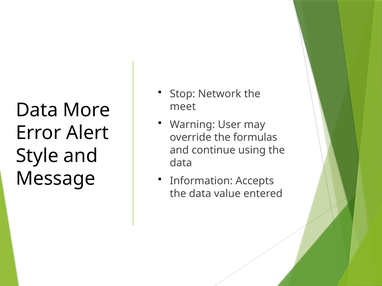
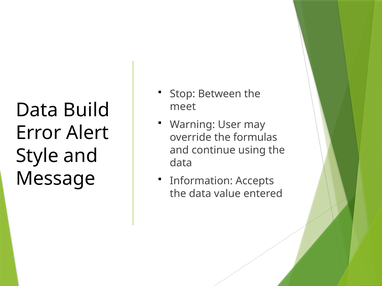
Network: Network -> Between (220, 94)
More: More -> Build (86, 110)
